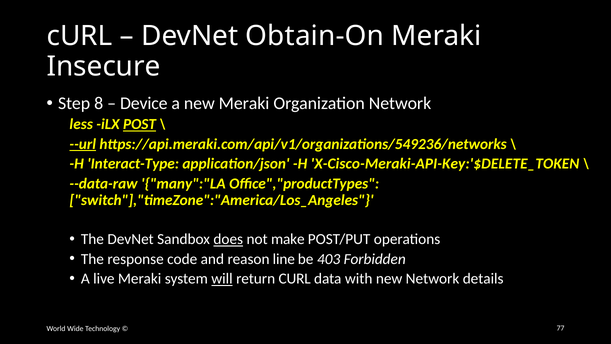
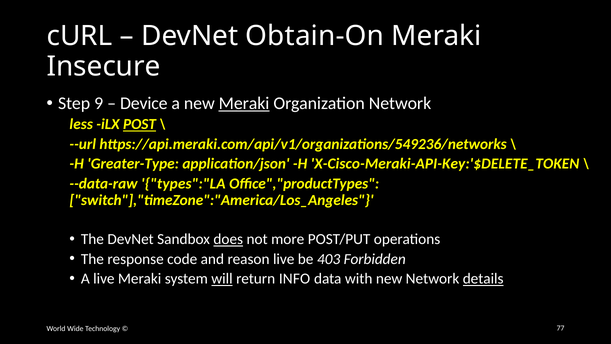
8: 8 -> 9 (99, 103)
Meraki underline: none -> present (244, 103)
--url underline: present -> none (83, 144)
Interact-Type: Interact-Type -> Greater-Type (133, 164)
many":"LA: many":"LA -> types":"LA (183, 183)
make: make -> more (288, 239)
reason line: line -> live (284, 259)
return CURL: CURL -> INFO (295, 278)
details underline: none -> present (483, 278)
